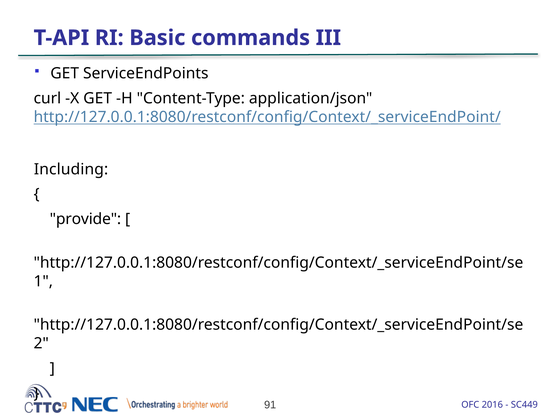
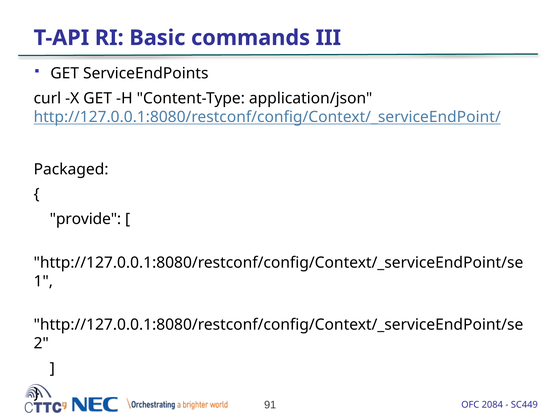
Including: Including -> Packaged (71, 169)
2016: 2016 -> 2084 (492, 405)
